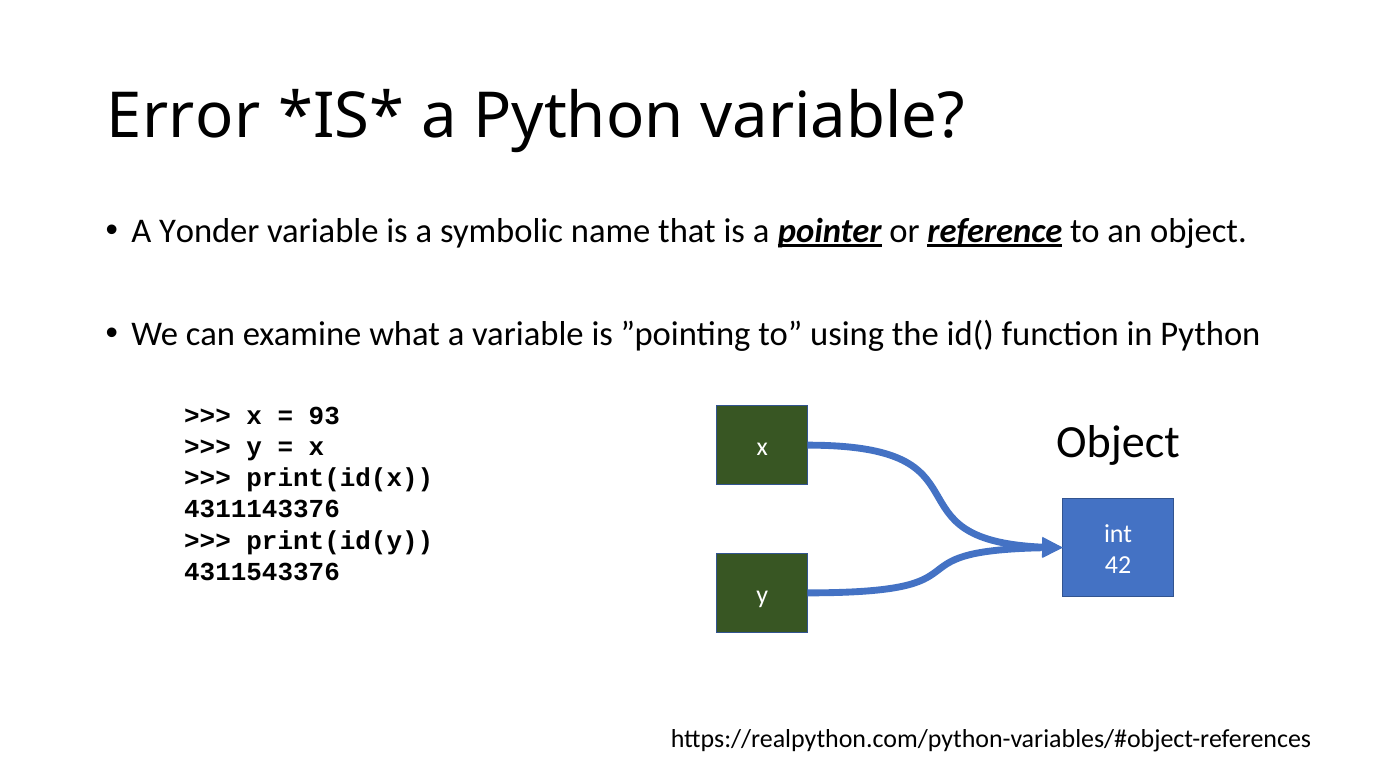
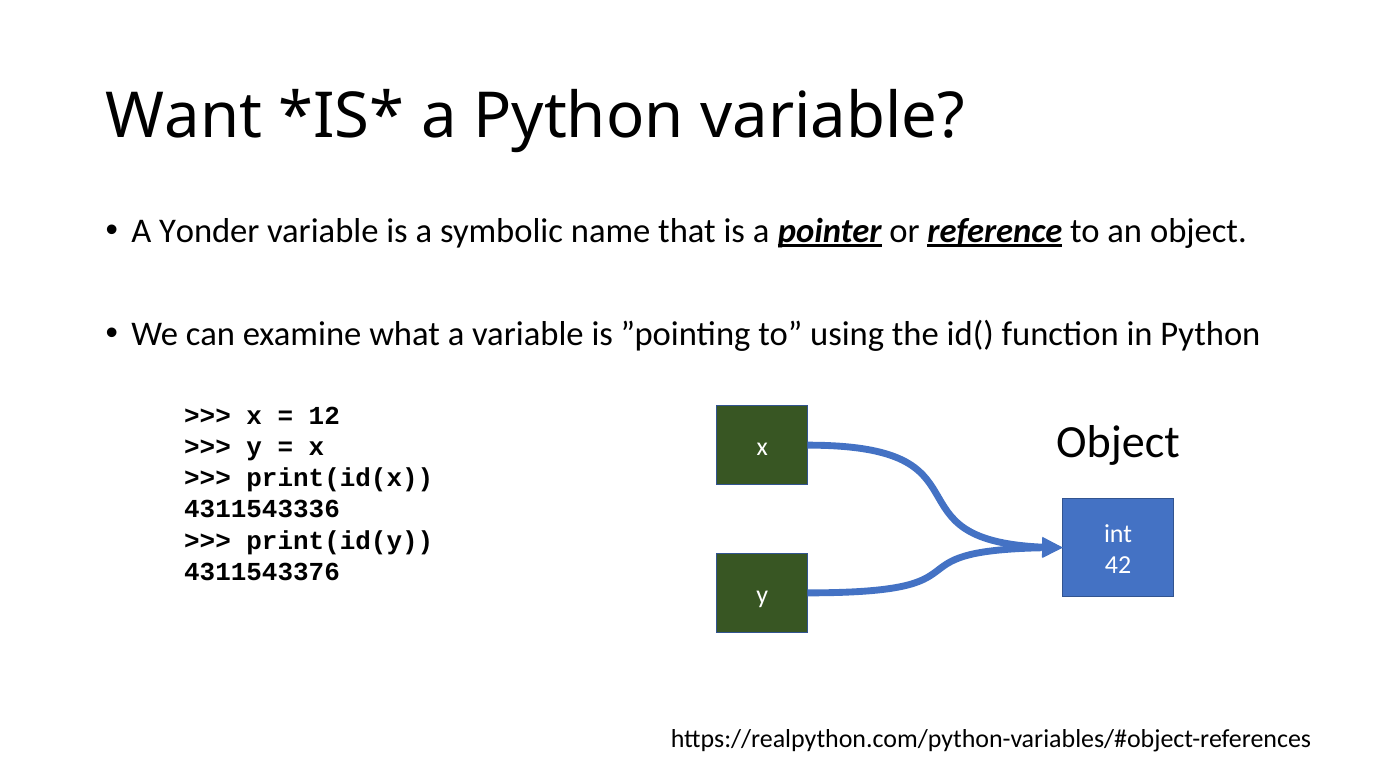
Error: Error -> Want (184, 116)
93: 93 -> 12 (324, 416)
4311143376: 4311143376 -> 4311543336 (262, 510)
